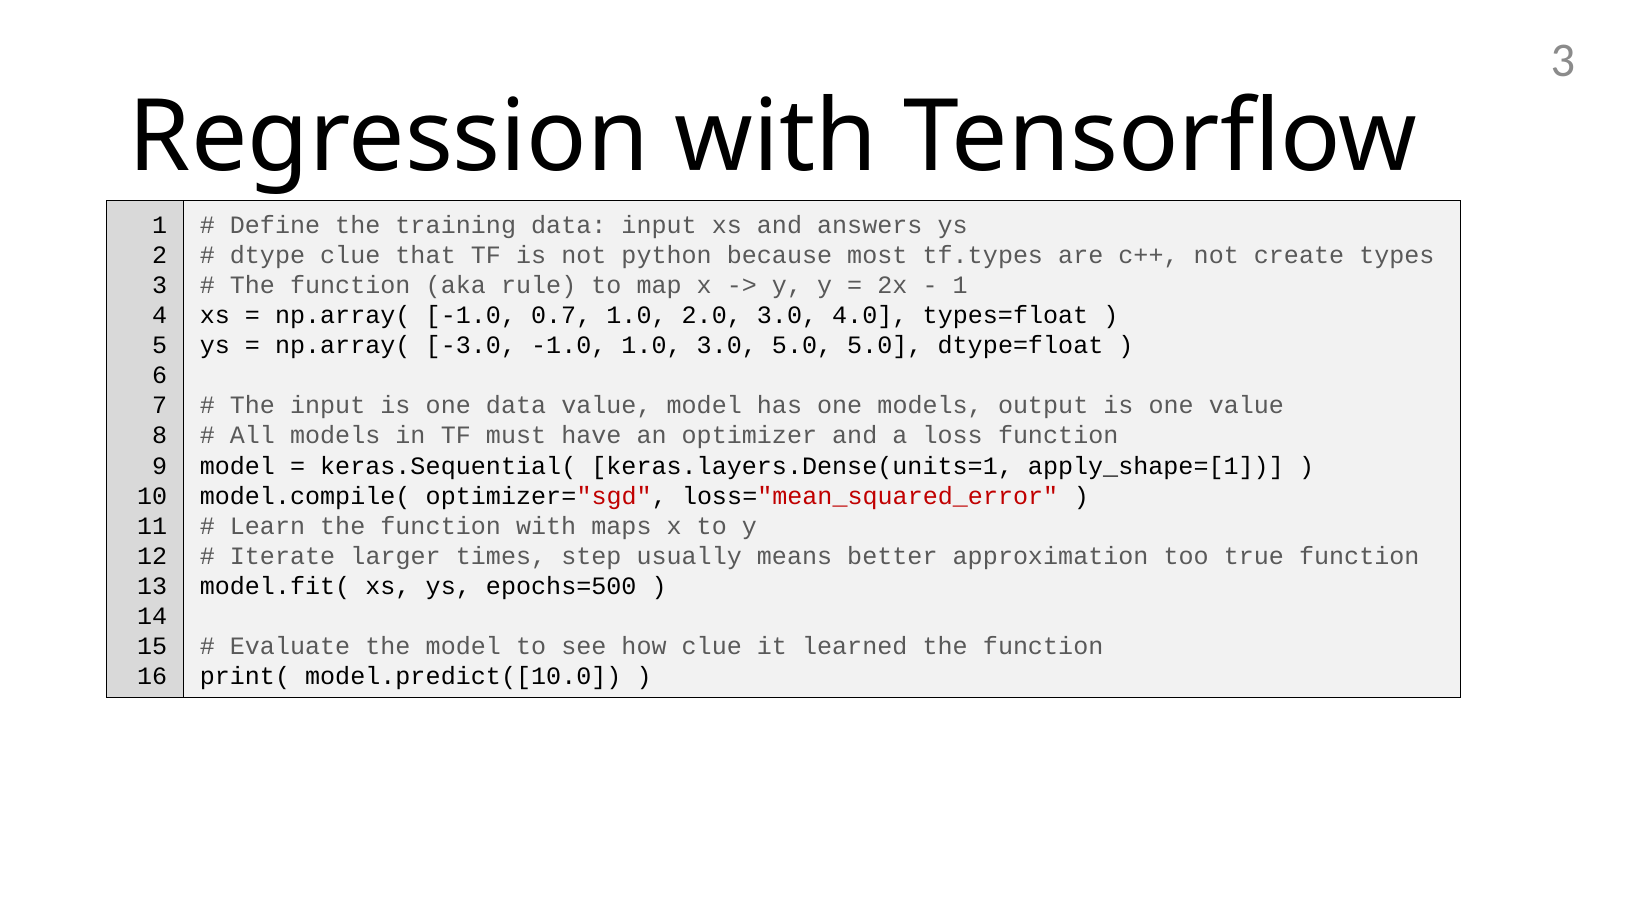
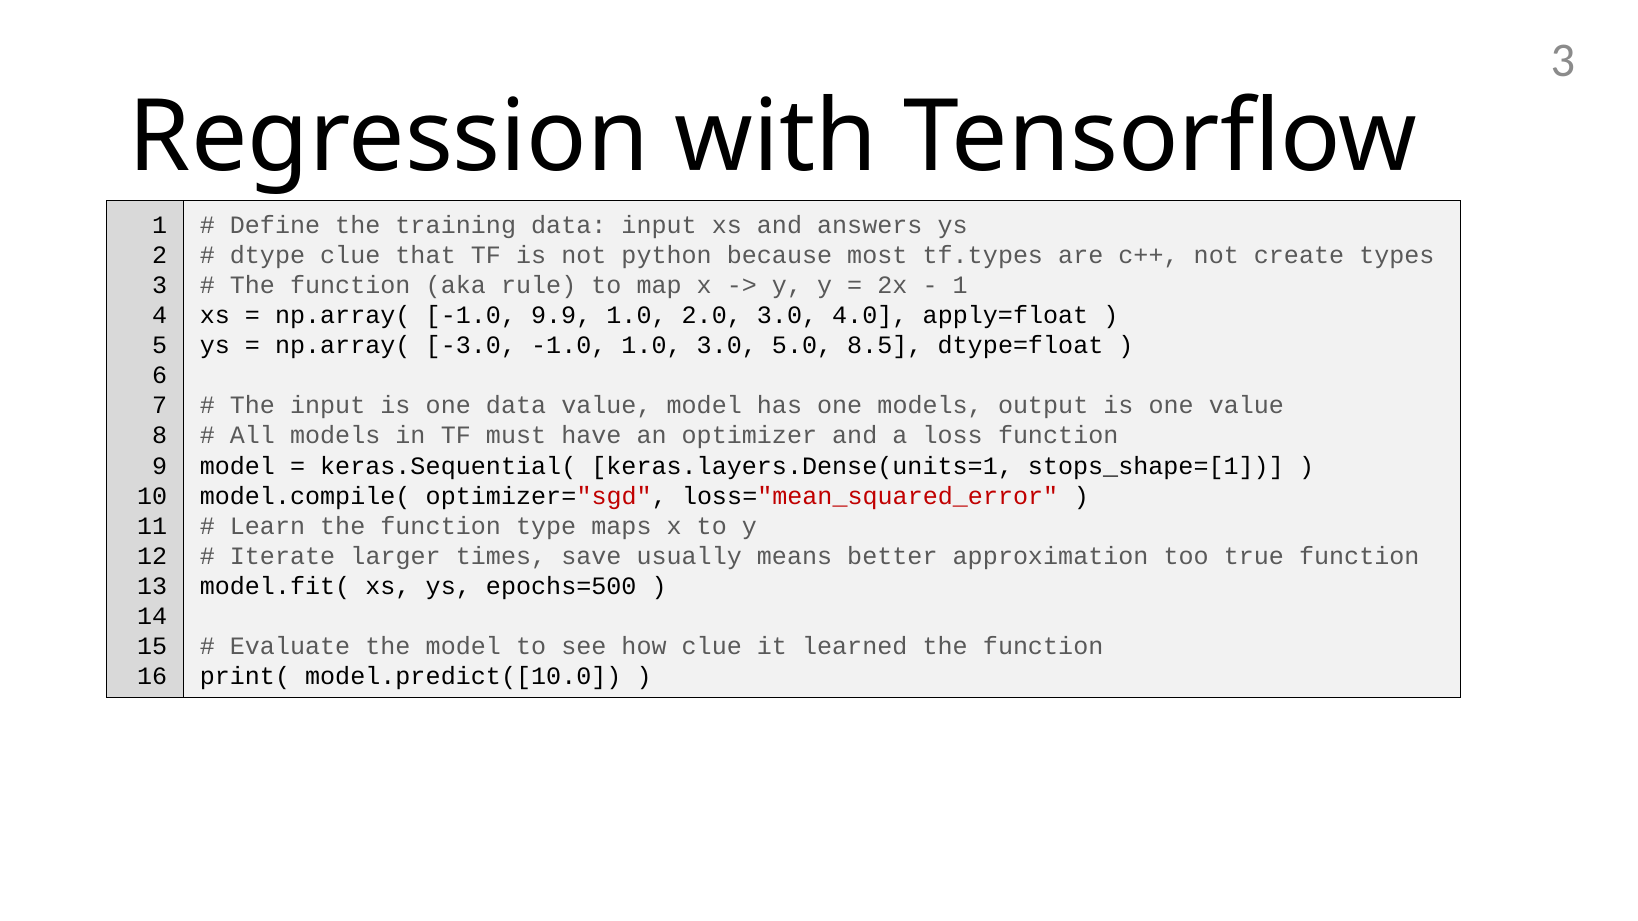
0.7: 0.7 -> 9.9 (561, 316)
types=float: types=float -> apply=float (1005, 316)
5.0 5.0: 5.0 -> 8.5 (885, 346)
apply_shape=[1: apply_shape=[1 -> stops_shape=[1 (1156, 466)
function with: with -> type (546, 526)
step: step -> save (591, 556)
